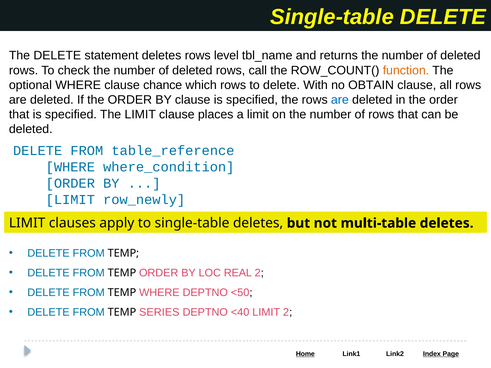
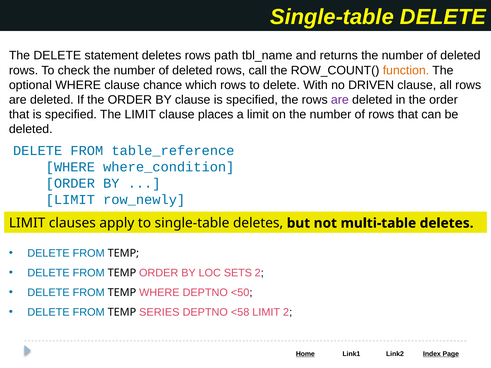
level: level -> path (226, 56)
OBTAIN: OBTAIN -> DRIVEN (371, 85)
are colour: blue -> purple (340, 100)
REAL: REAL -> SETS (238, 273)
<40: <40 -> <58 (240, 312)
